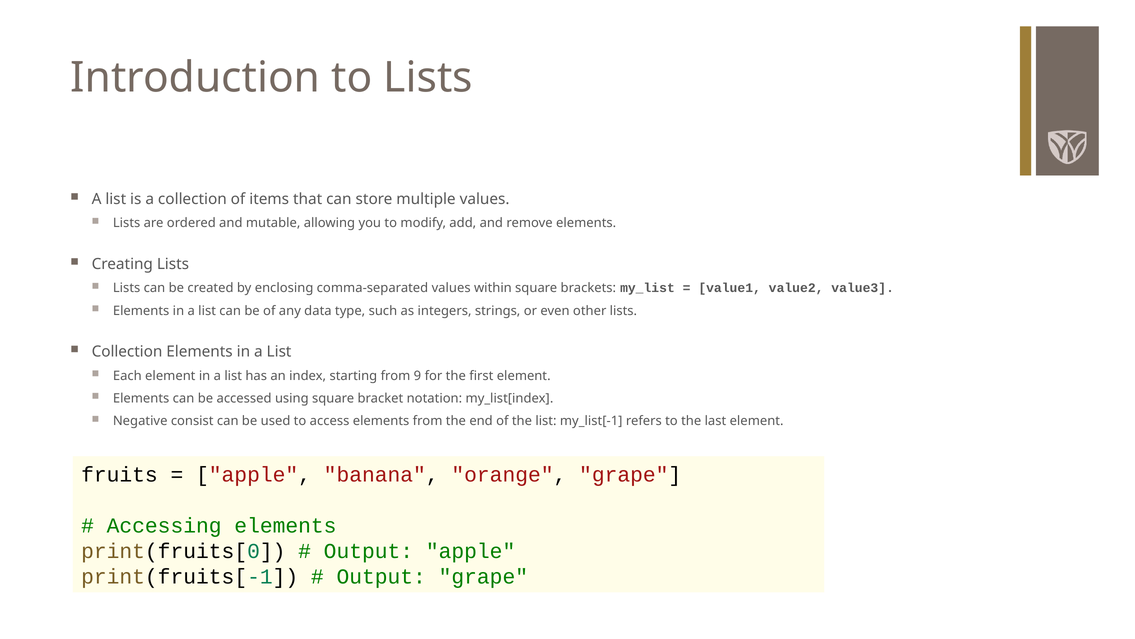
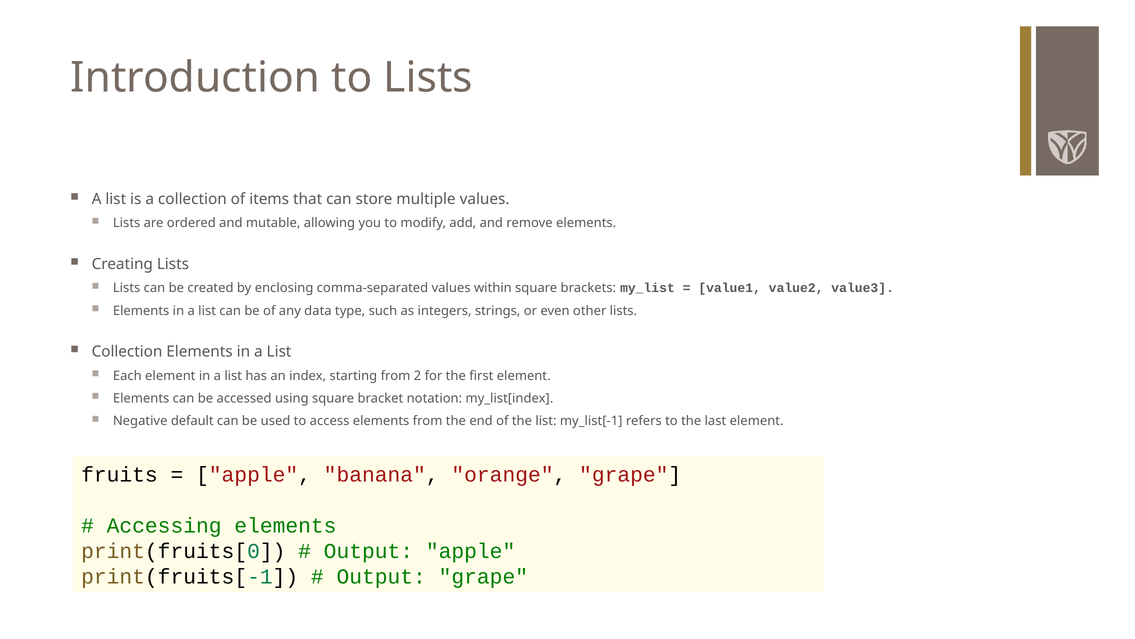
9: 9 -> 2 (417, 375)
consist: consist -> default (192, 421)
